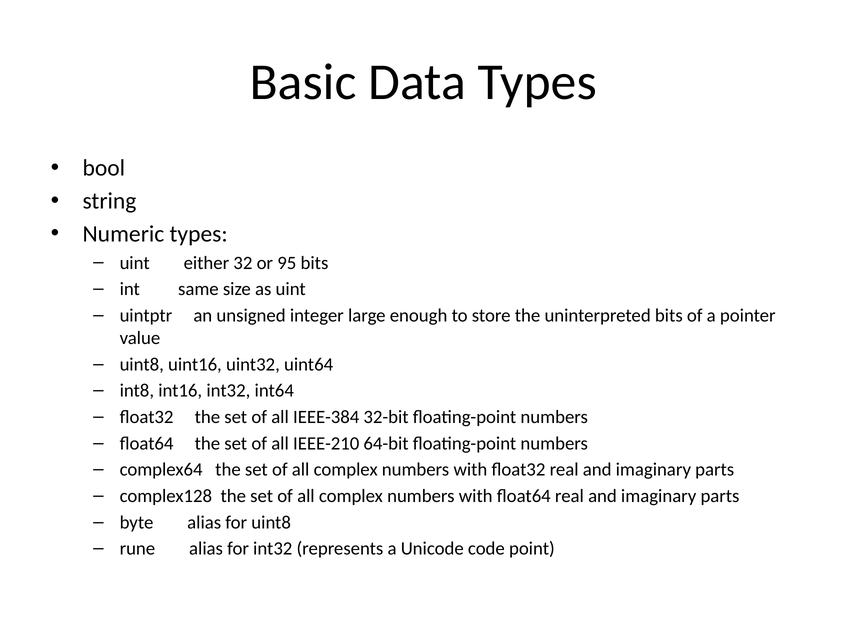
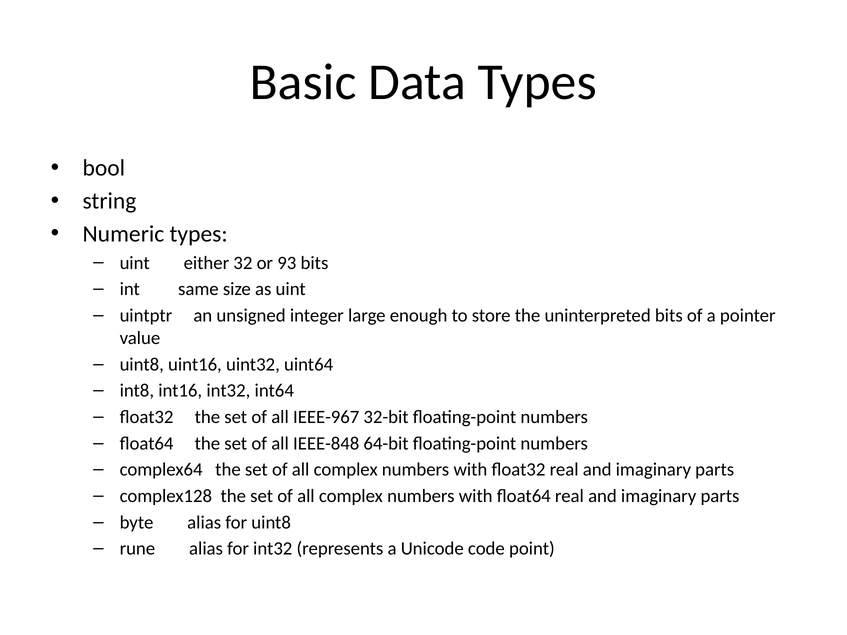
95: 95 -> 93 (287, 263)
IEEE-384: IEEE-384 -> IEEE-967 (326, 417)
IEEE-210: IEEE-210 -> IEEE-848 (326, 444)
